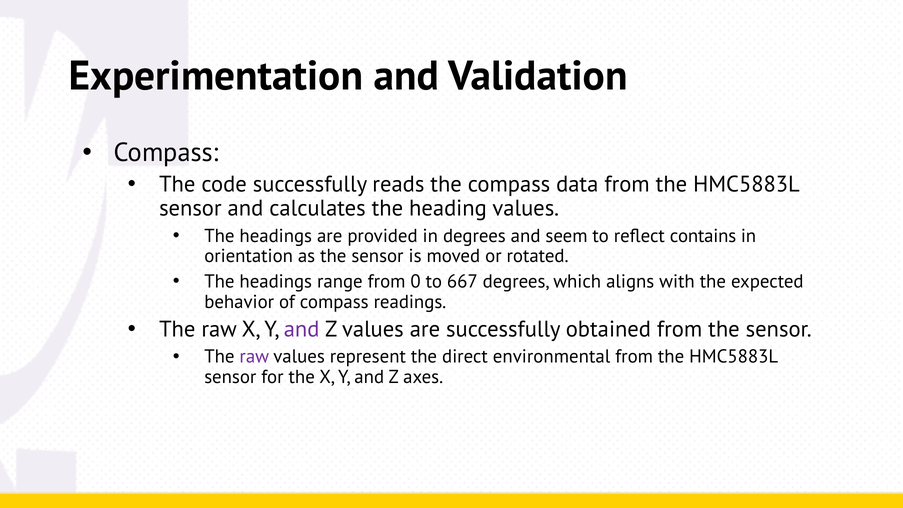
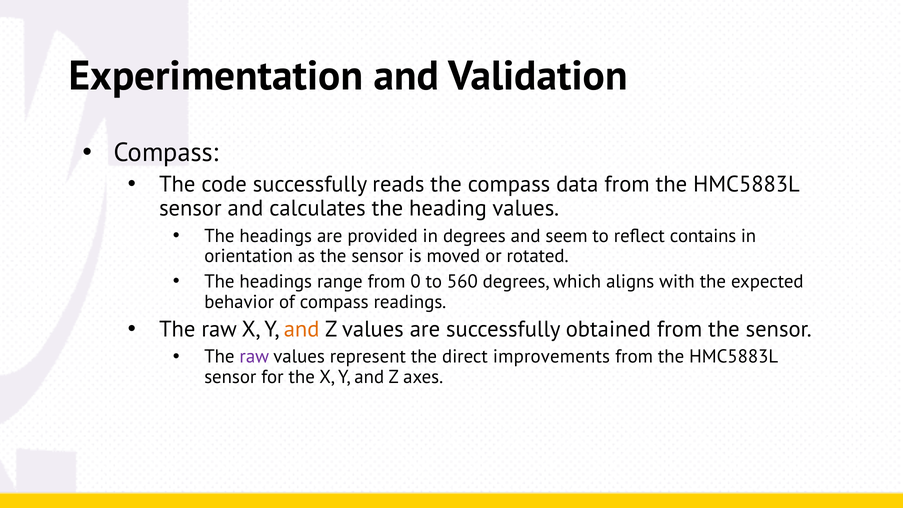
667: 667 -> 560 (462, 282)
and colour: purple -> orange (302, 329)
environmental: environmental -> improvements (551, 357)
